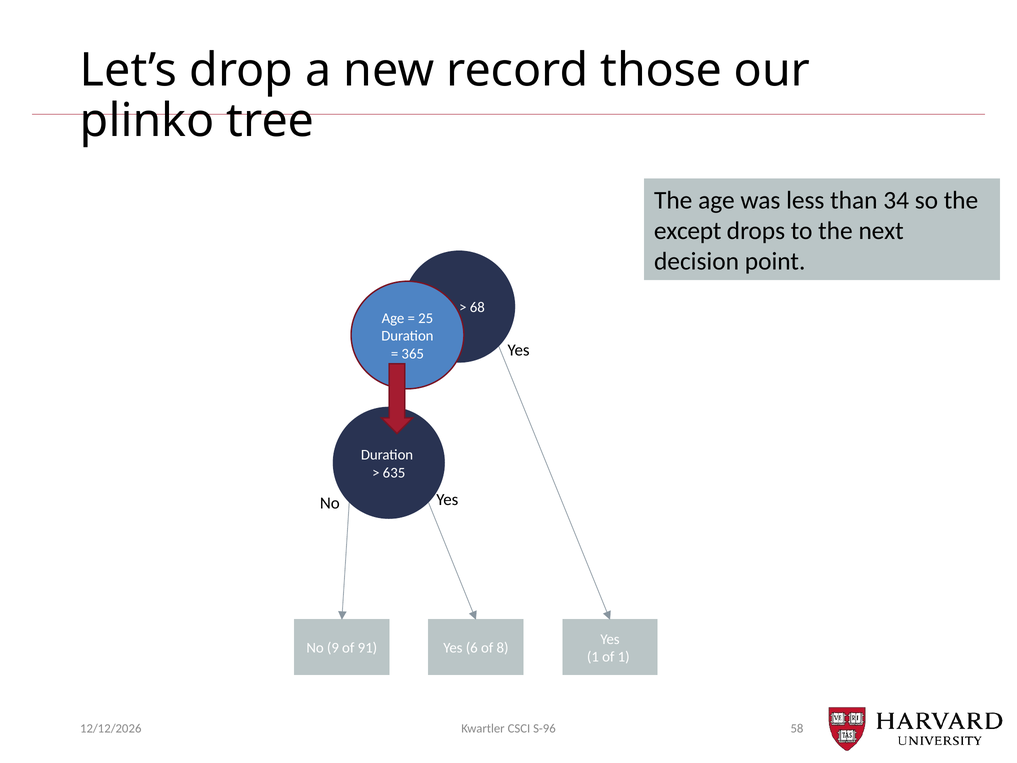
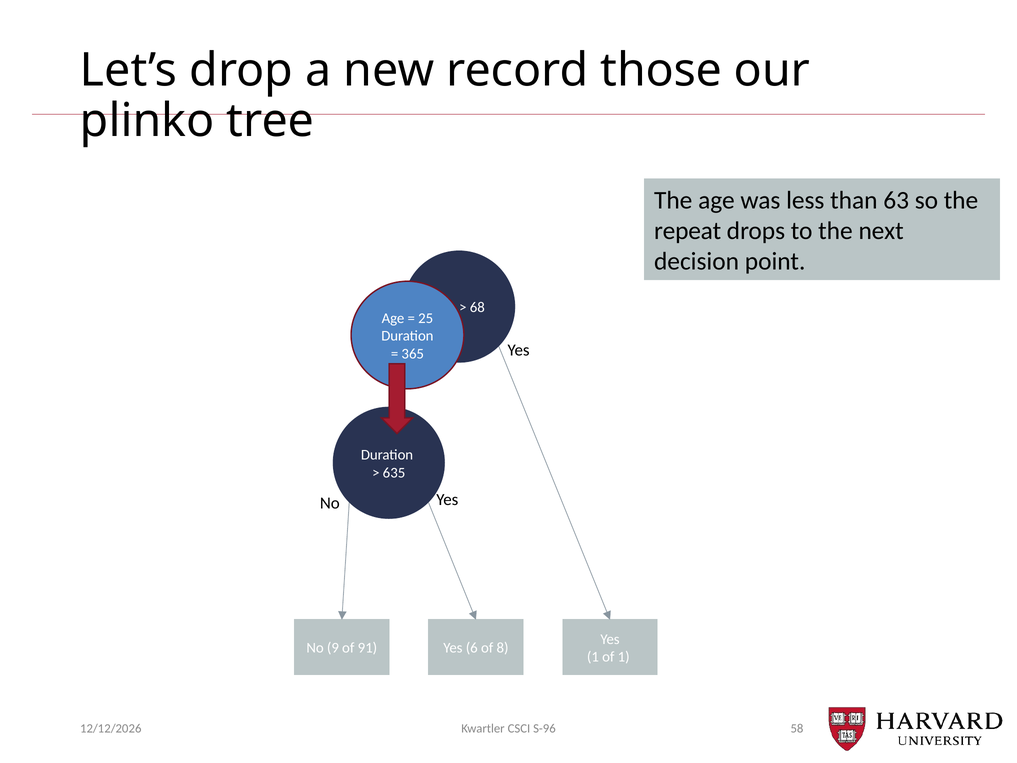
34: 34 -> 63 (896, 200)
except: except -> repeat (688, 231)
